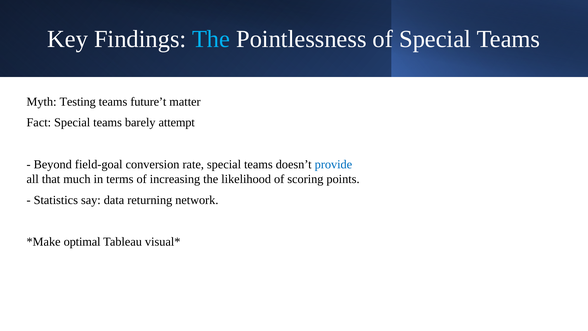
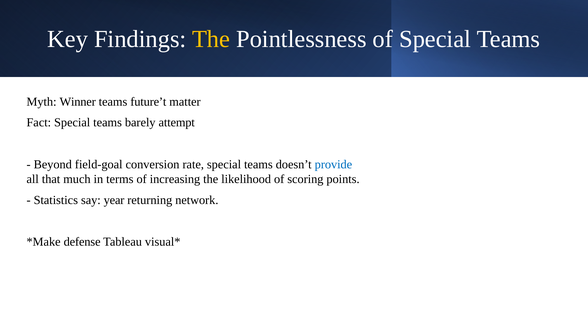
The colour: light blue -> yellow (211, 39)
Testing: Testing -> Winner (78, 102)
data: data -> year (114, 200)
optimal: optimal -> defense (82, 242)
